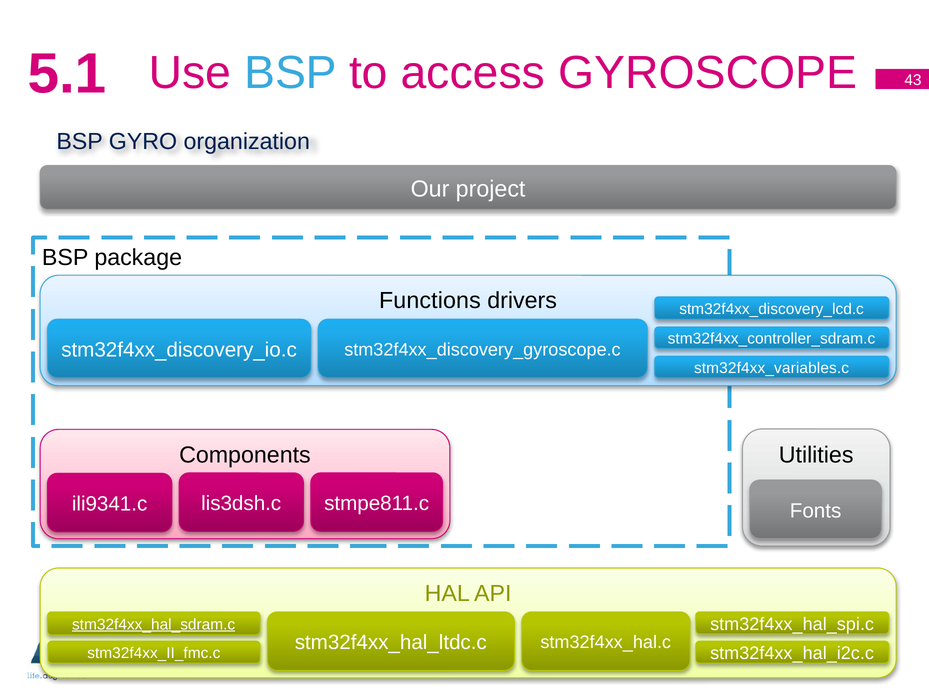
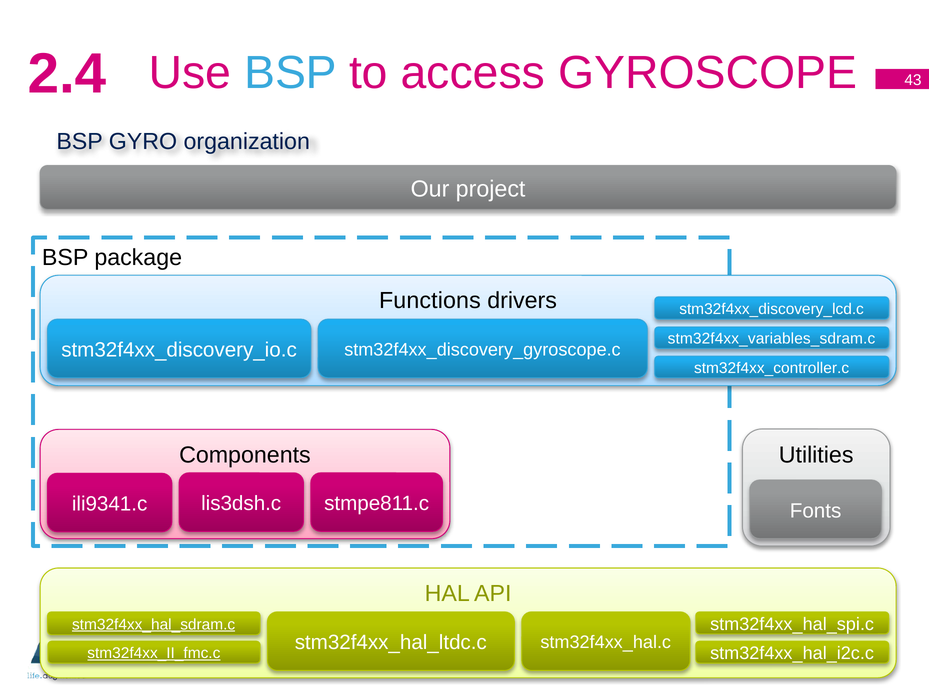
5.1: 5.1 -> 2.4 (67, 74)
stm32f4xx_controller_sdram.c: stm32f4xx_controller_sdram.c -> stm32f4xx_variables_sdram.c (771, 339)
stm32f4xx_variables.c: stm32f4xx_variables.c -> stm32f4xx_controller.c (772, 368)
stm32f4xx_II_fmc.c underline: none -> present (154, 653)
